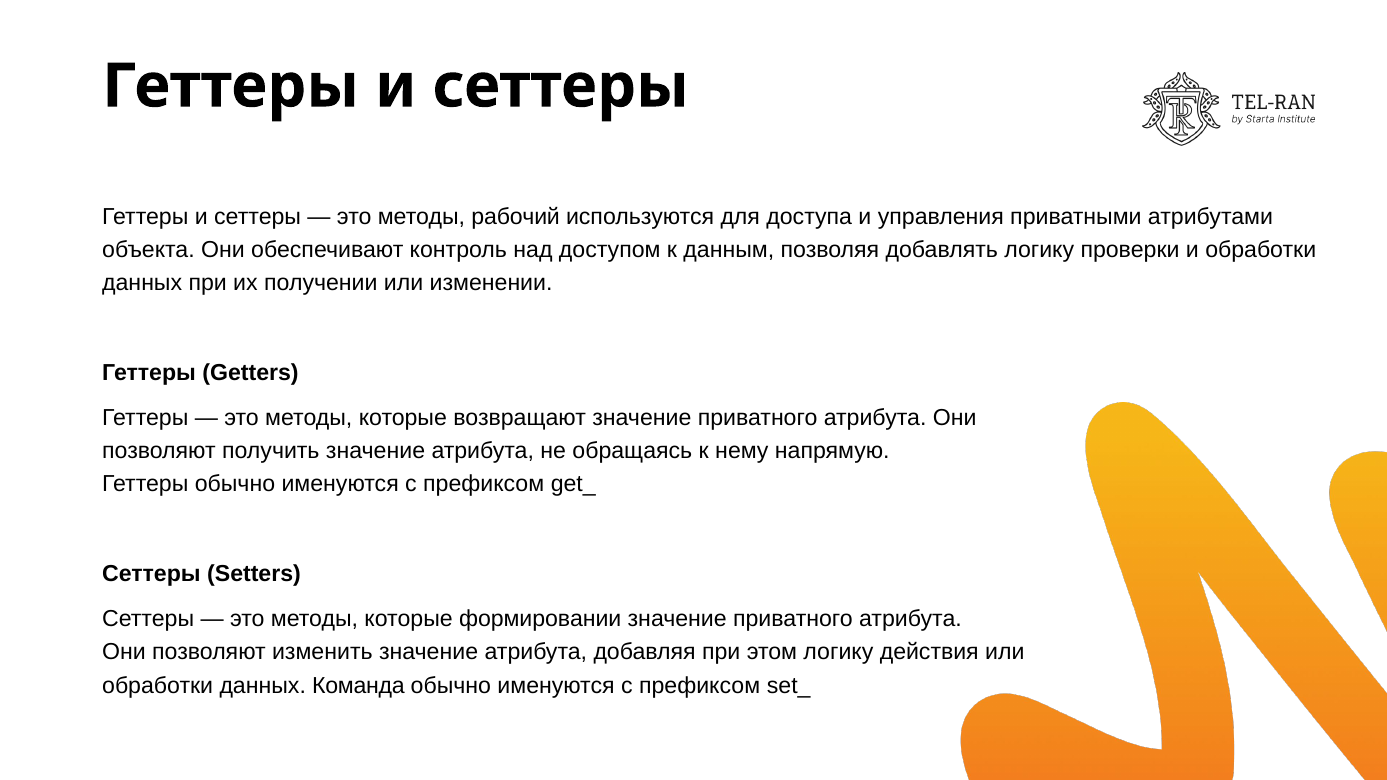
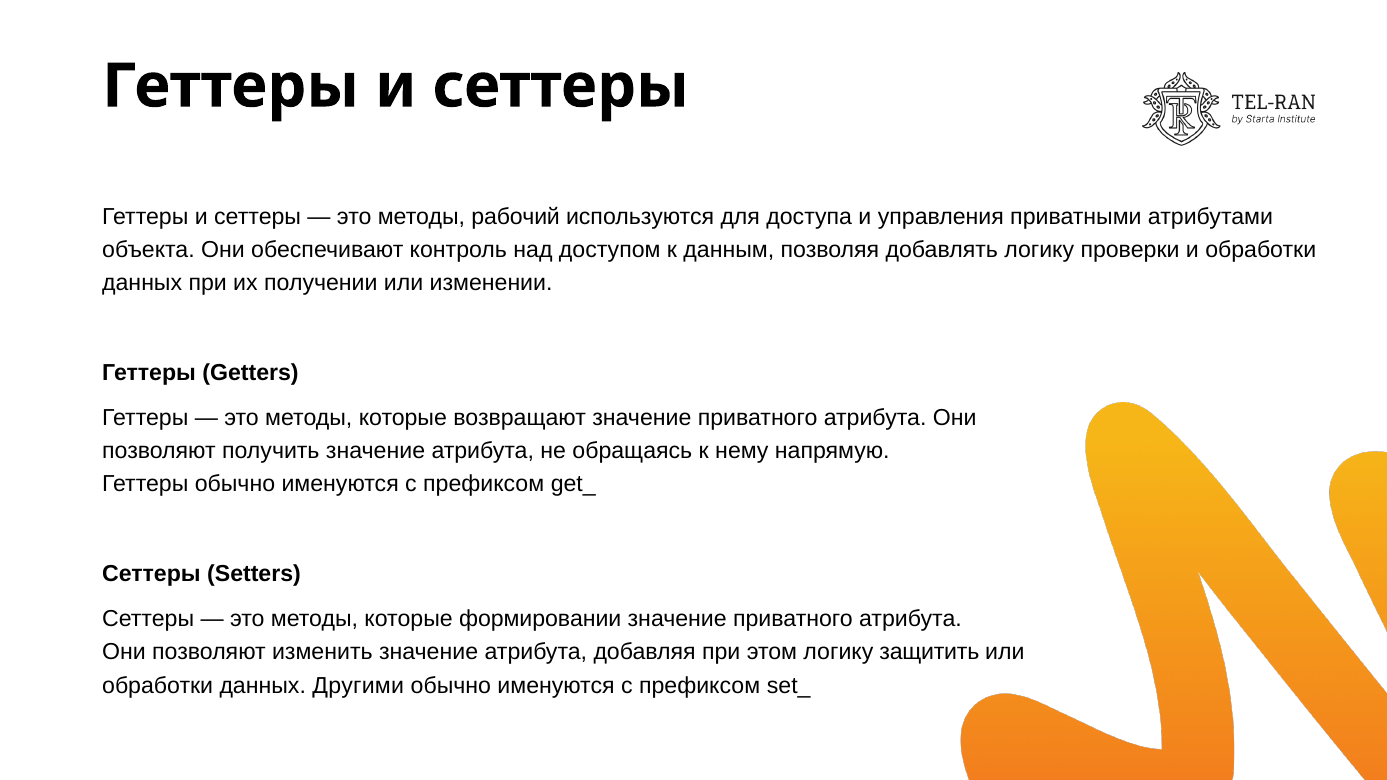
действия: действия -> защитить (929, 652)
Команда: Команда -> Другими (358, 686)
